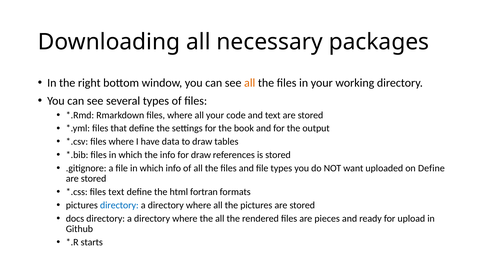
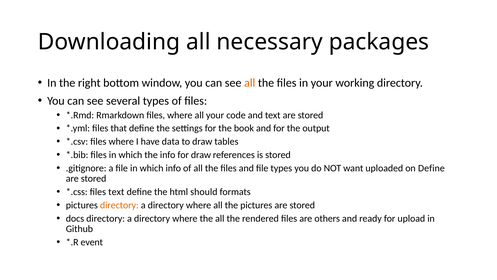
fortran: fortran -> should (204, 192)
directory colour: blue -> orange (119, 205)
pieces: pieces -> others (327, 218)
starts: starts -> event (92, 242)
